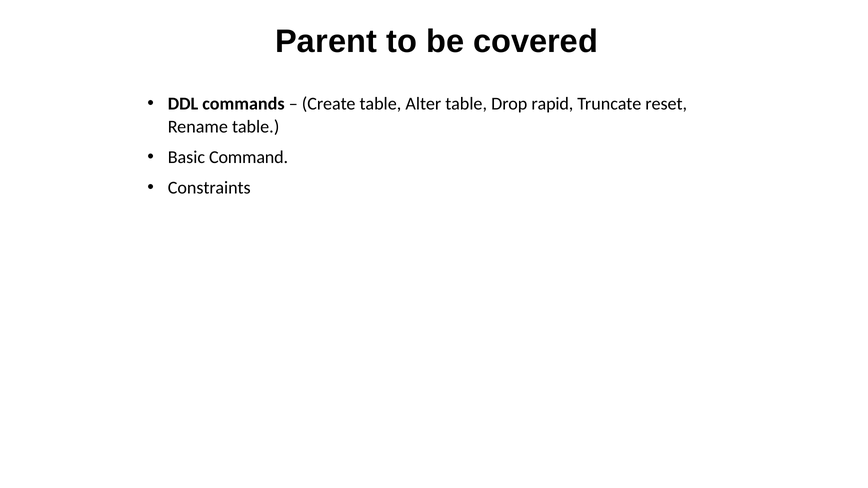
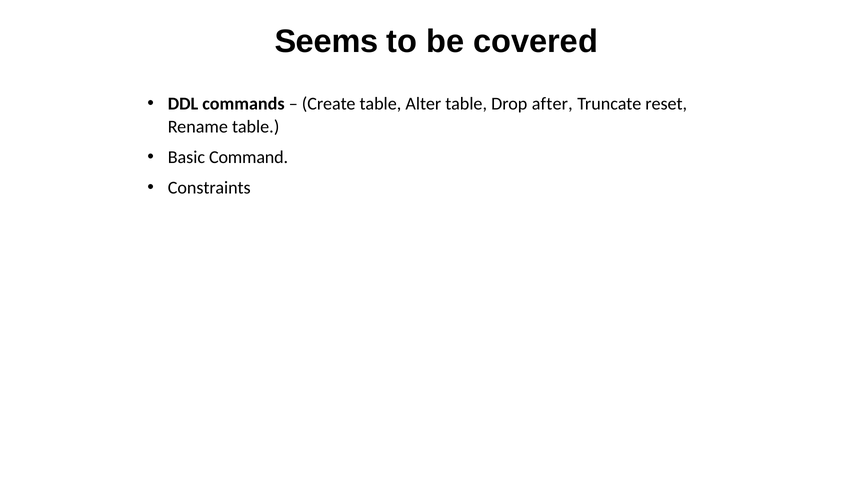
Parent: Parent -> Seems (326, 41)
rapid: rapid -> after (552, 104)
